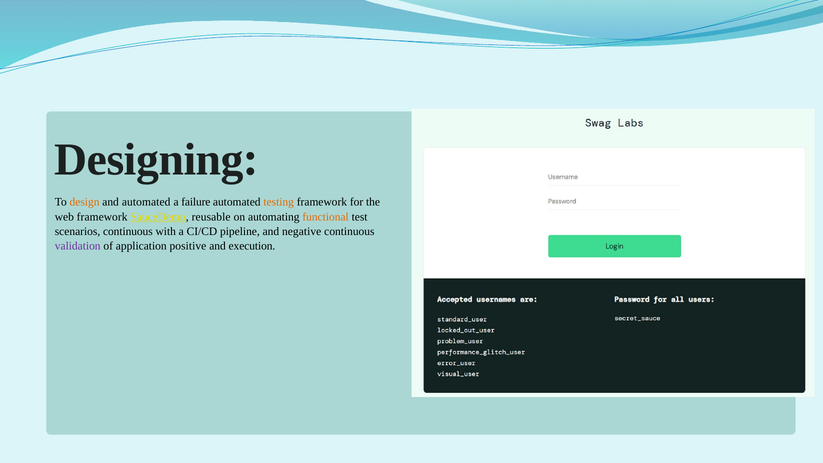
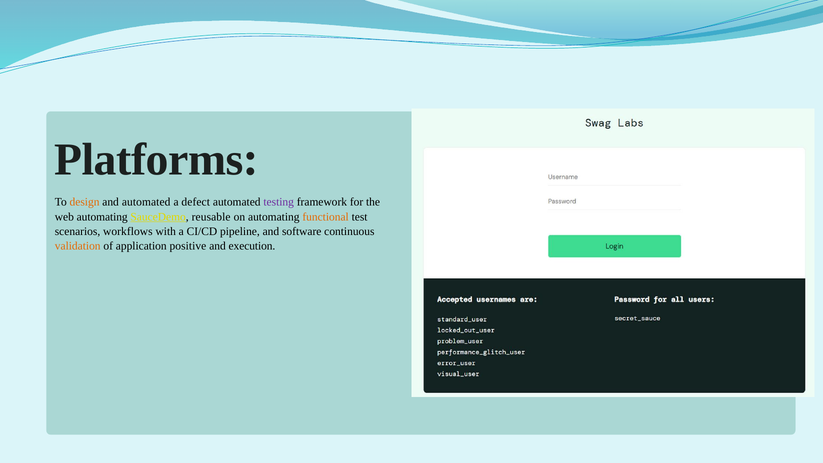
Designing: Designing -> Platforms (149, 159)
failure: failure -> defect (196, 202)
testing colour: orange -> purple (279, 202)
web framework: framework -> automating (102, 217)
scenarios continuous: continuous -> workflows (128, 231)
negative: negative -> software (302, 231)
validation colour: purple -> orange (78, 246)
